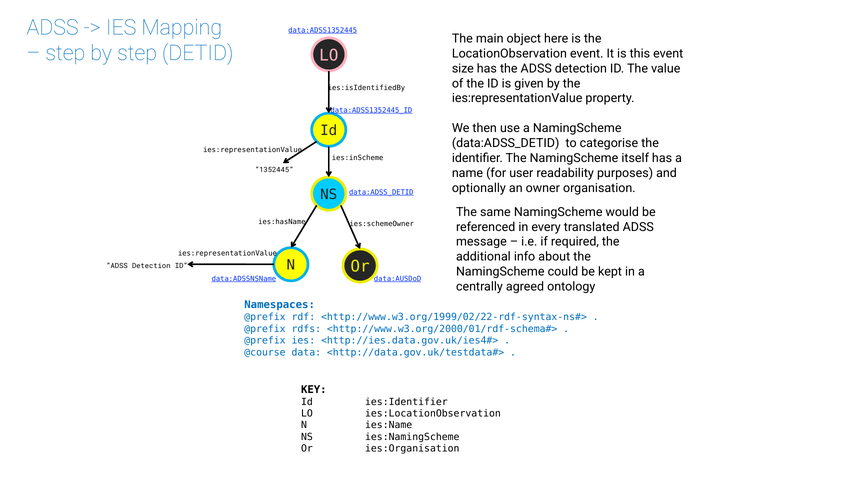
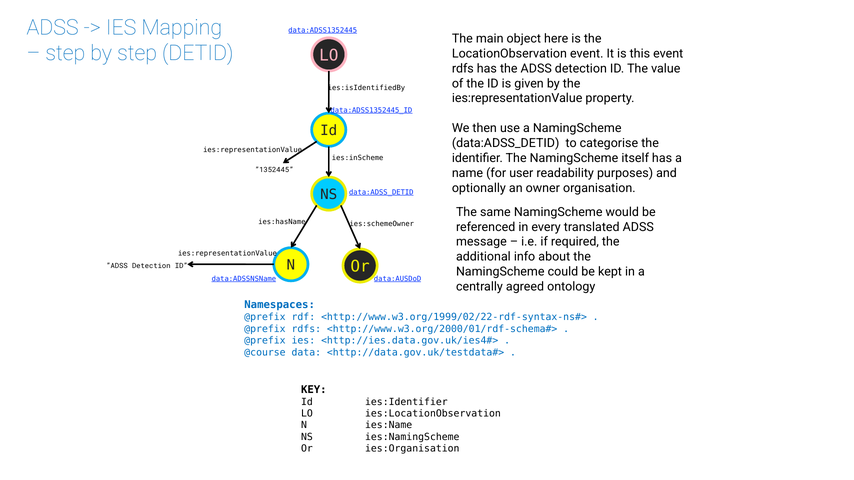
size: size -> rdfs (463, 69)
